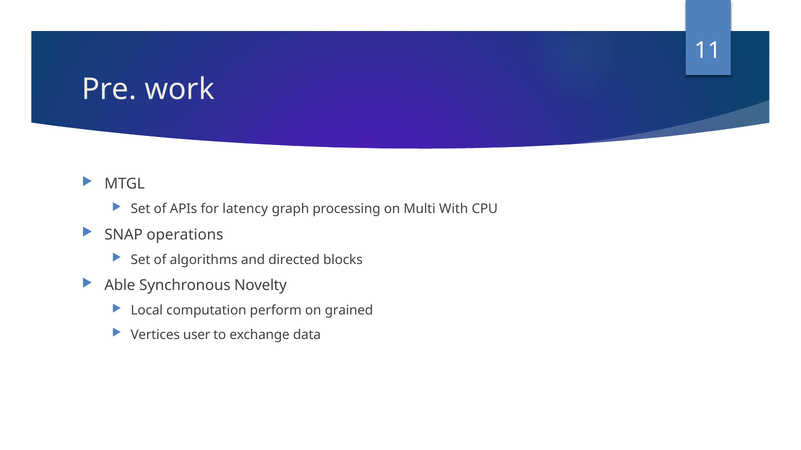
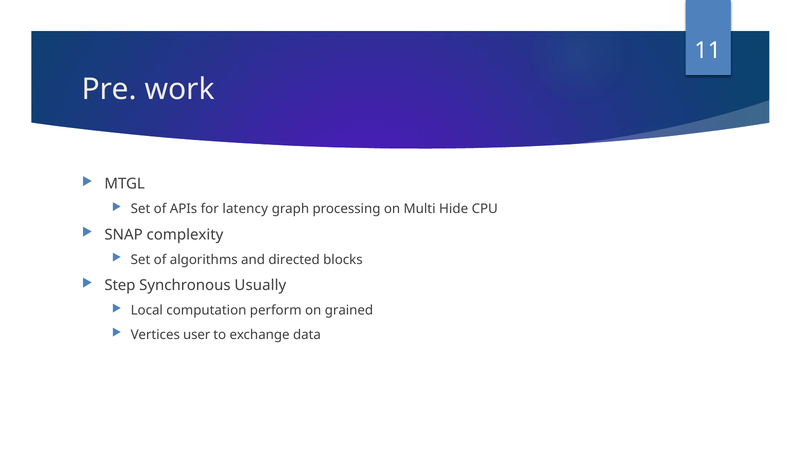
With: With -> Hide (454, 209)
operations: operations -> complexity (185, 235)
Able: Able -> Step (120, 286)
Novelty: Novelty -> Usually (260, 286)
